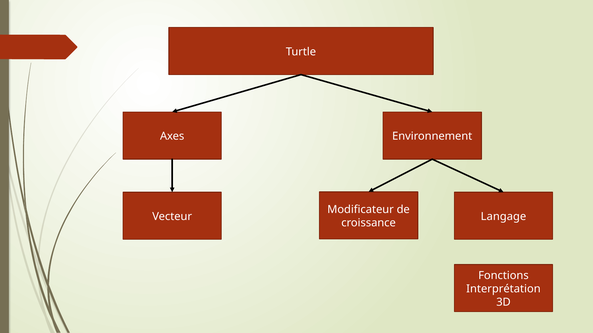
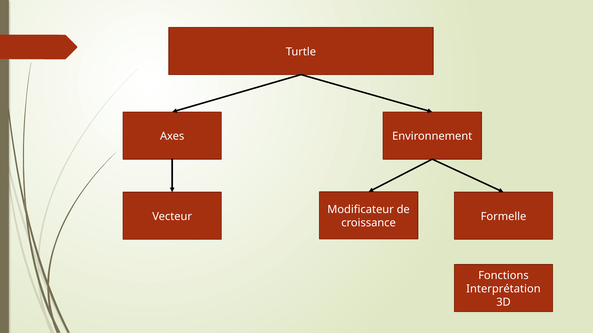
Langage: Langage -> Formelle (504, 217)
